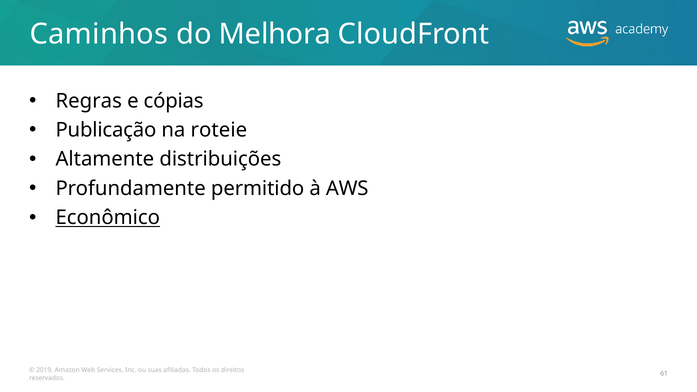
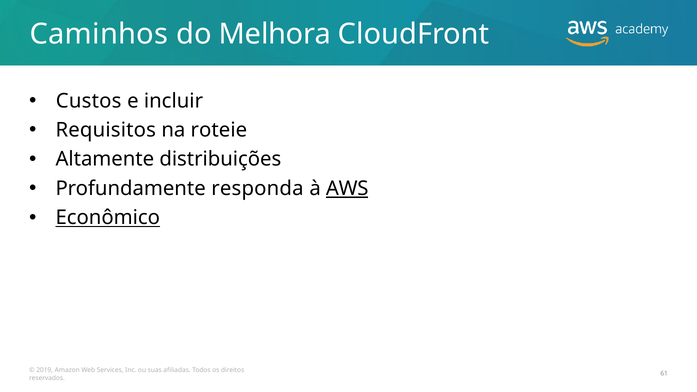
Regras: Regras -> Custos (89, 101)
cópias: cópias -> incluir (173, 101)
Publicação: Publicação -> Requisitos (106, 130)
permitido: permitido -> responda (257, 189)
AWS underline: none -> present (347, 189)
